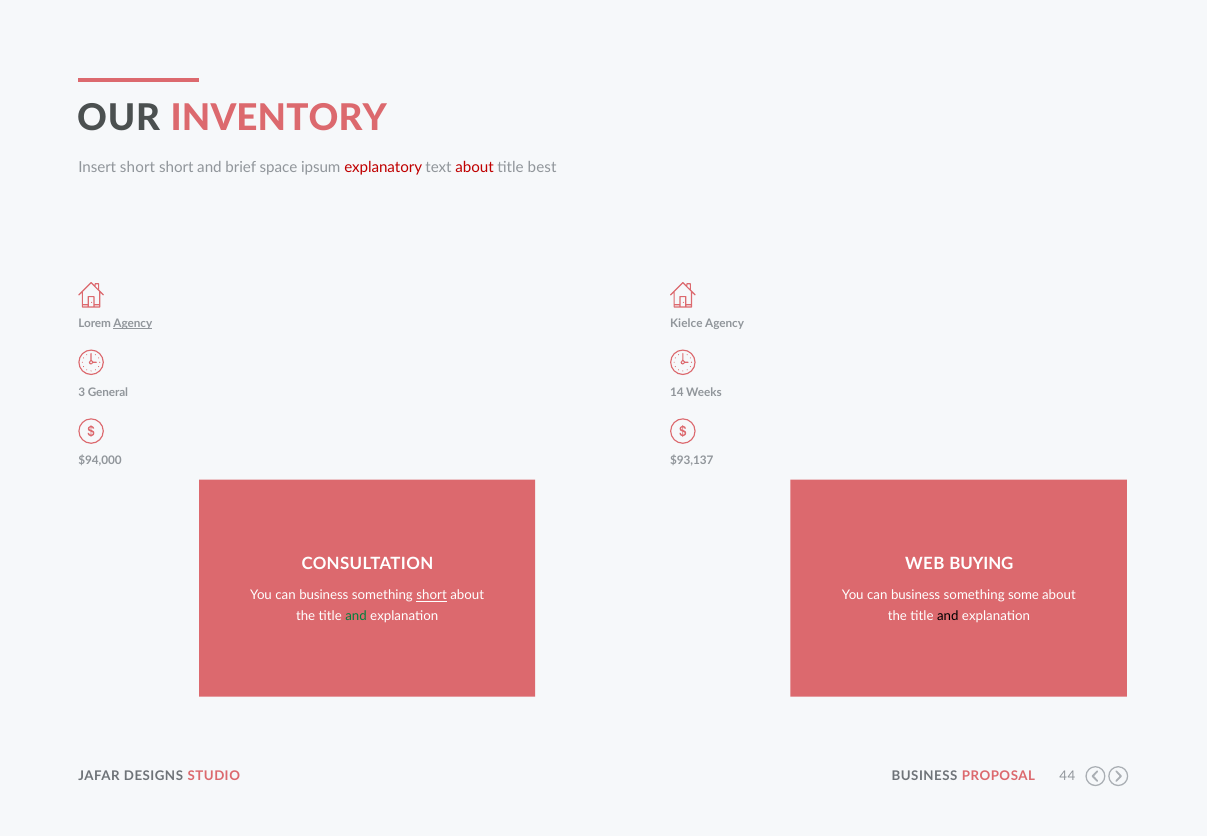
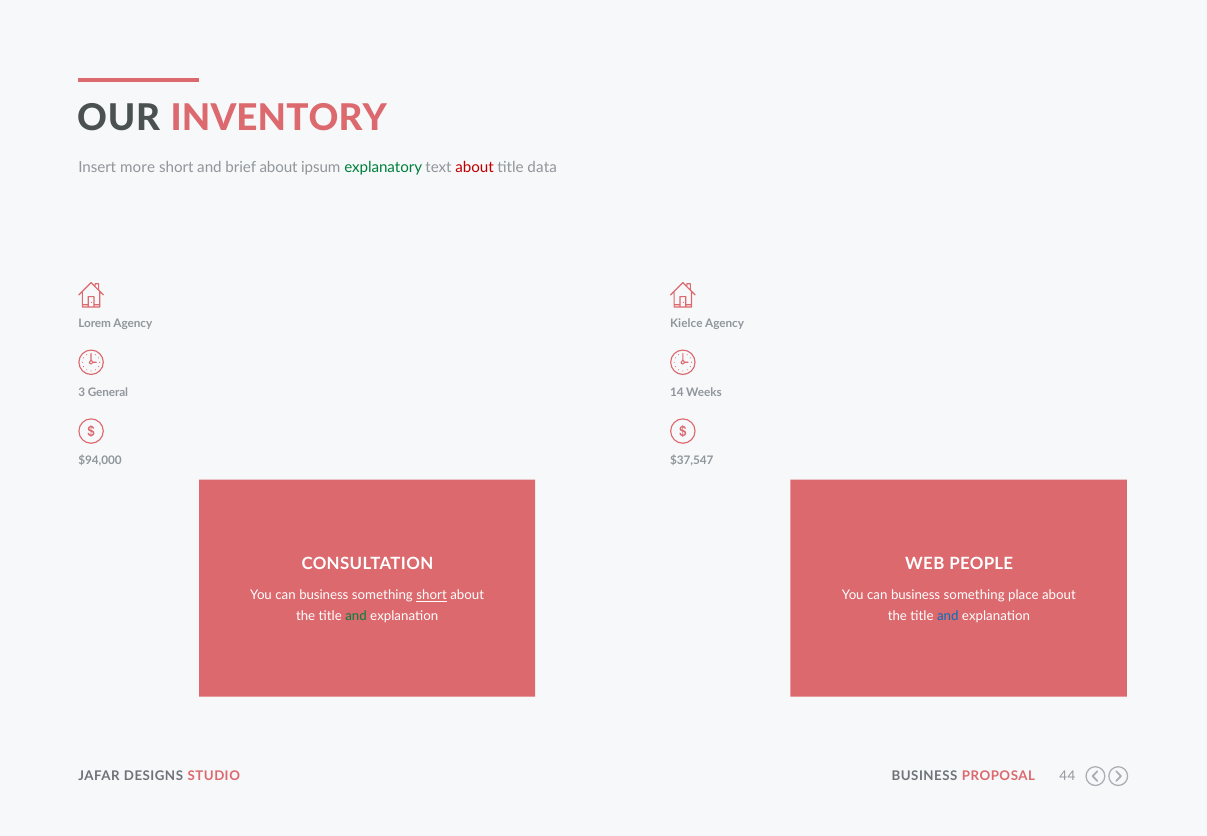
Insert short: short -> more (138, 168)
brief space: space -> about (279, 168)
explanatory colour: red -> green (383, 168)
best: best -> data (542, 168)
Agency underline: present -> none (133, 323)
$93,137: $93,137 -> $37,547 (692, 460)
BUYING: BUYING -> PEOPLE (981, 563)
some: some -> place (1023, 595)
and colour: black -> blue (948, 616)
